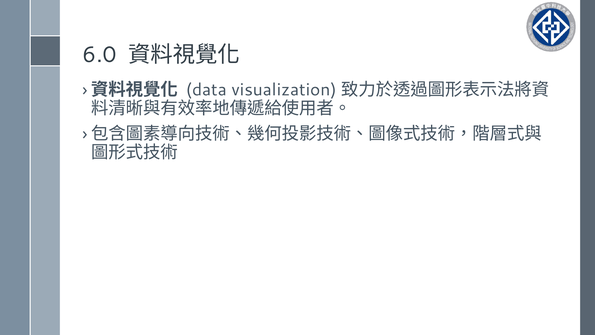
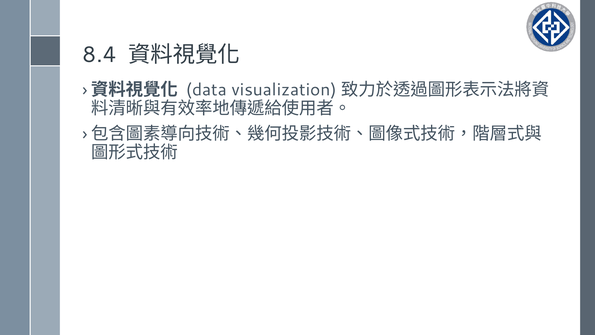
6.0: 6.0 -> 8.4 (99, 55)
